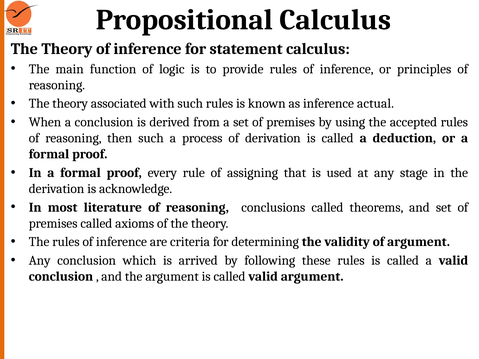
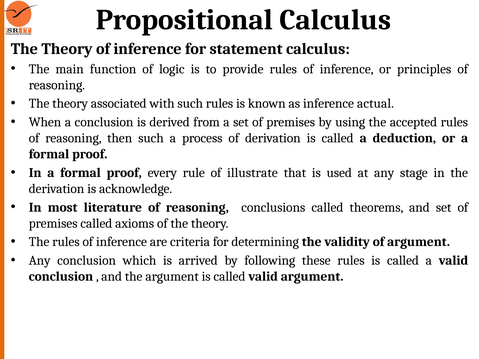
assigning: assigning -> illustrate (252, 173)
